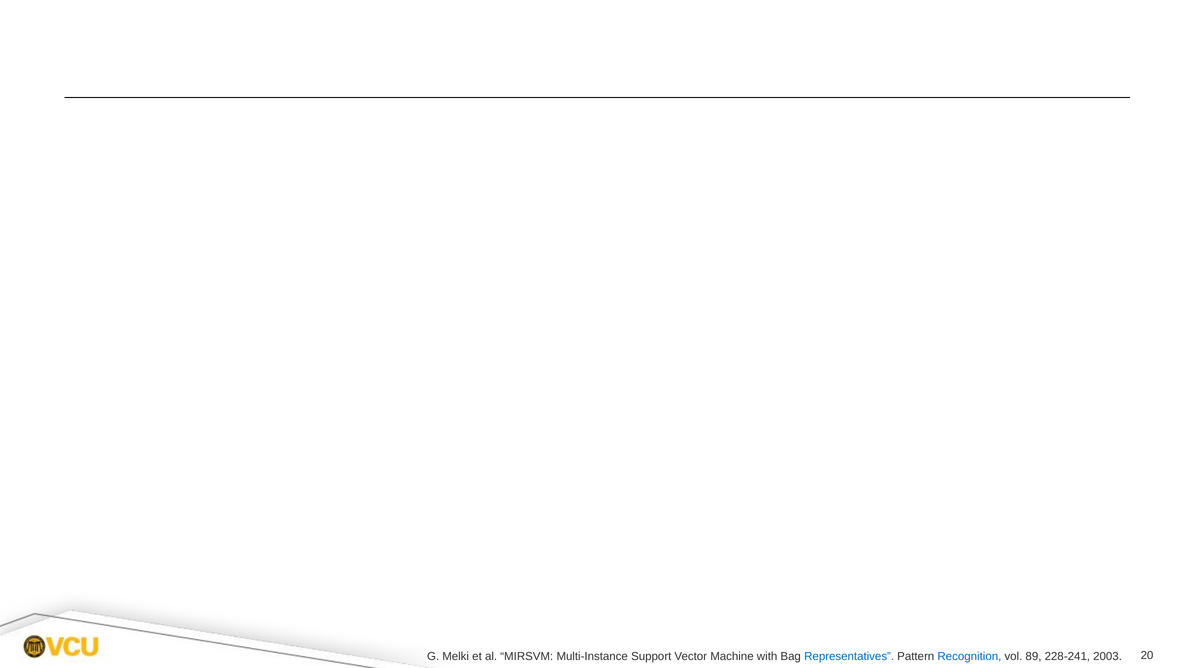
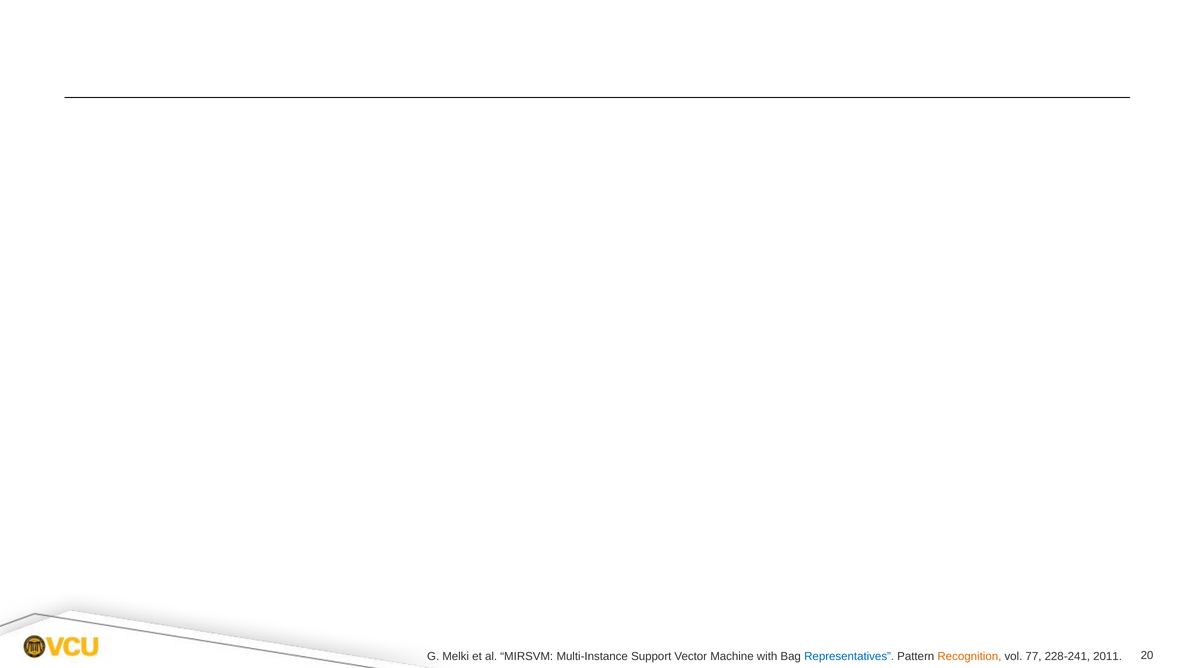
Recognition colour: blue -> orange (969, 657)
89: 89 -> 77 (1034, 657)
2003: 2003 -> 2011 (1108, 657)
